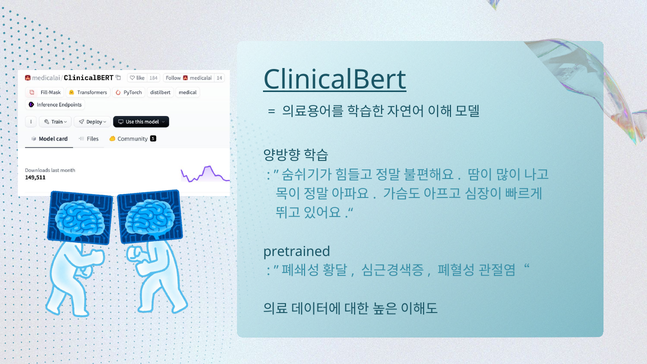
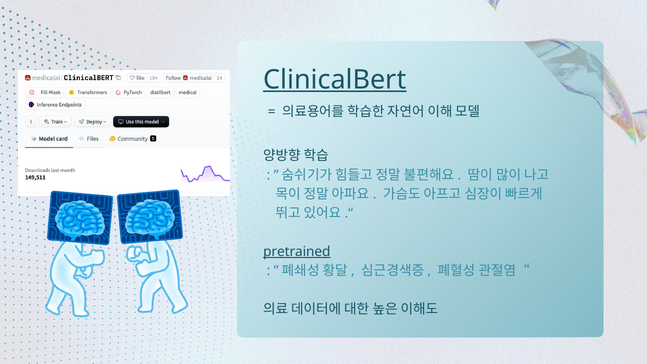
pretrained underline: none -> present (297, 252)
